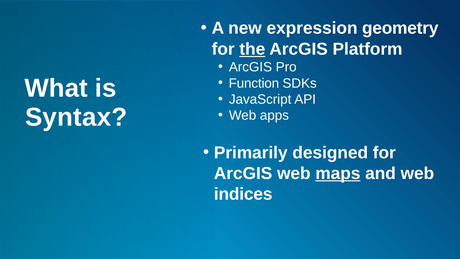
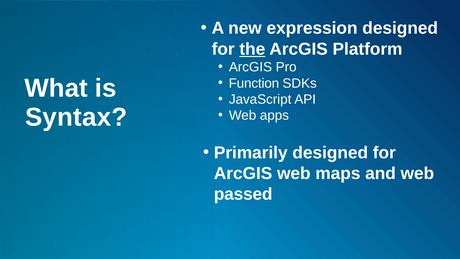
expression geometry: geometry -> designed (400, 28)
maps underline: present -> none (338, 173)
indices: indices -> passed (243, 194)
